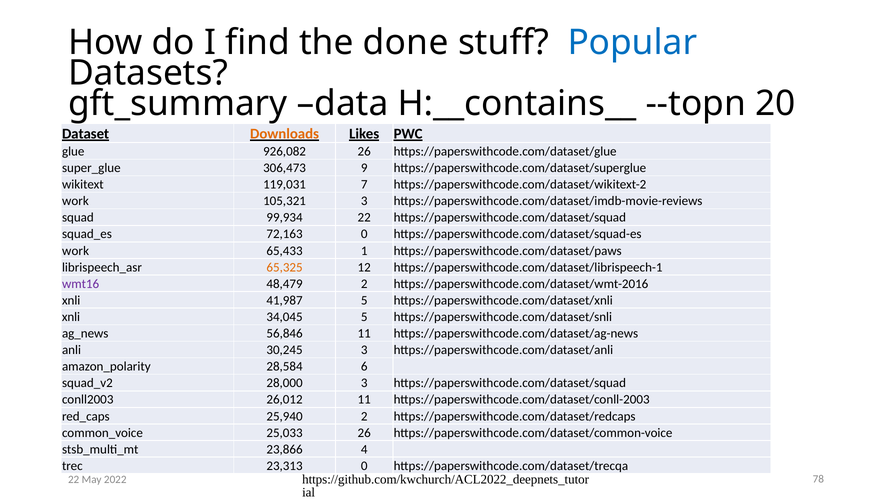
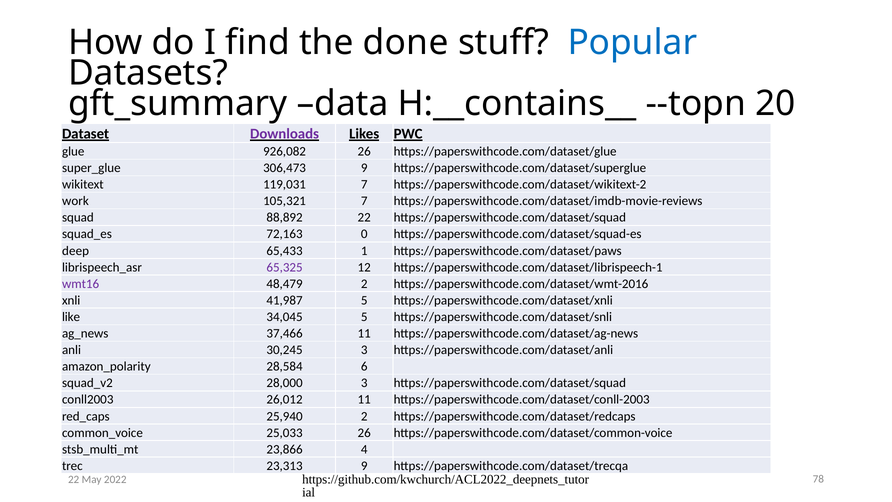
Downloads colour: orange -> purple (285, 134)
105,321 3: 3 -> 7 (364, 201)
99,934: 99,934 -> 88,892 (285, 218)
work: work -> deep (76, 251)
65,325 colour: orange -> purple (285, 267)
xnli: xnli -> like (71, 317)
56,846: 56,846 -> 37,466 (285, 333)
23,313 0: 0 -> 9 (364, 466)
